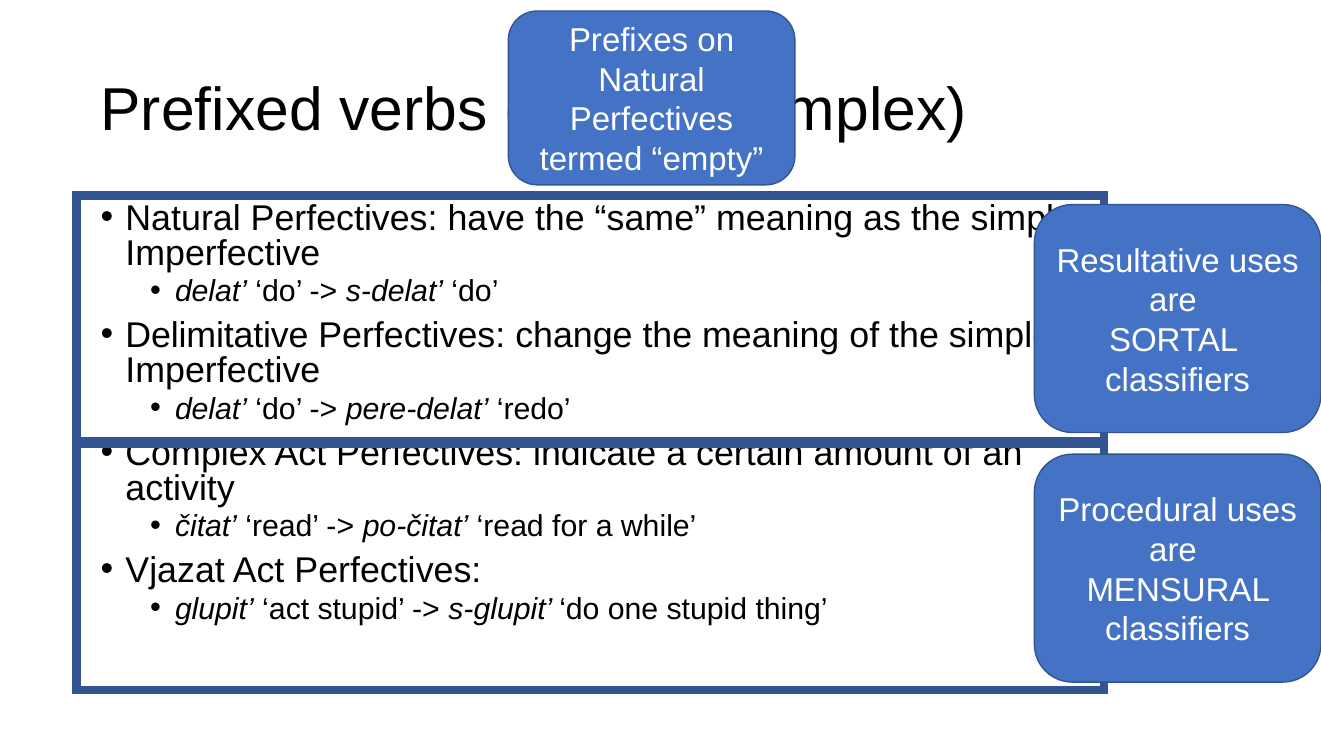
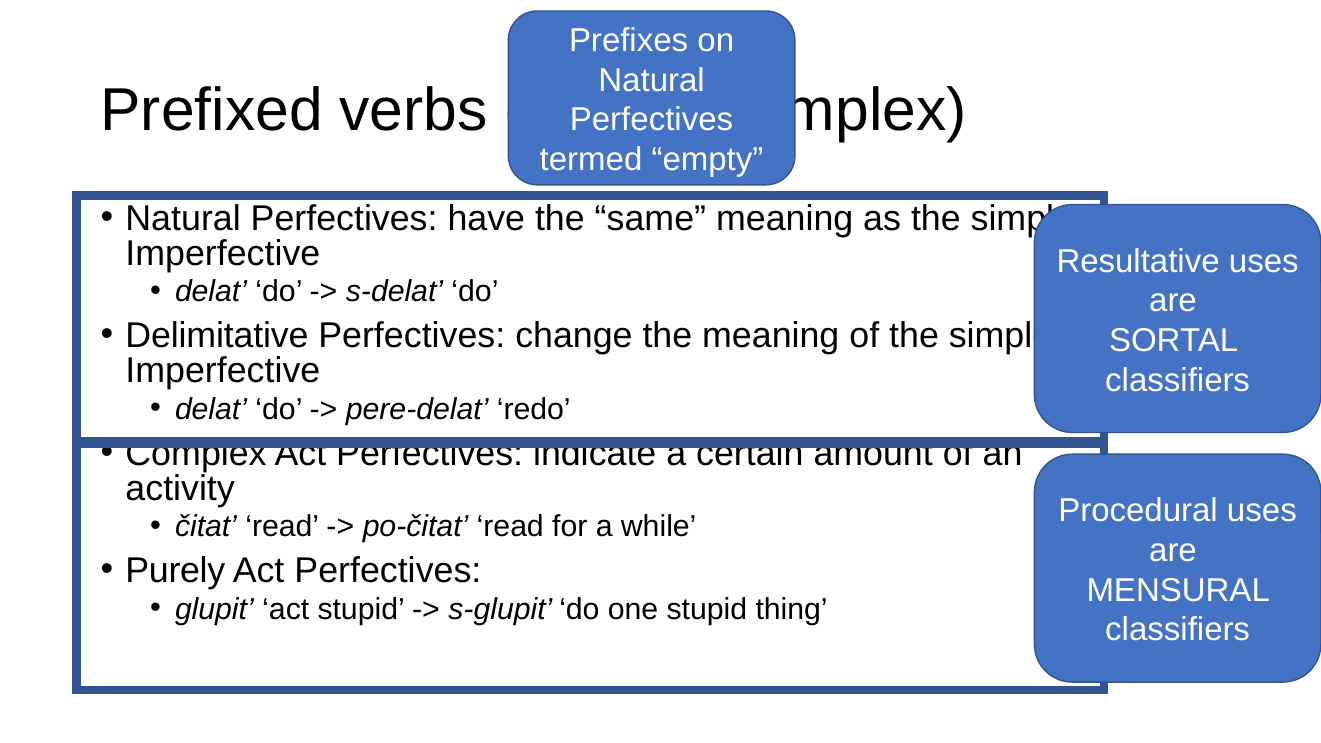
Vjazat: Vjazat -> Purely (175, 571)
